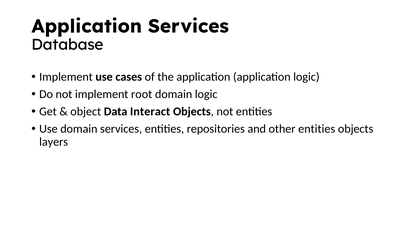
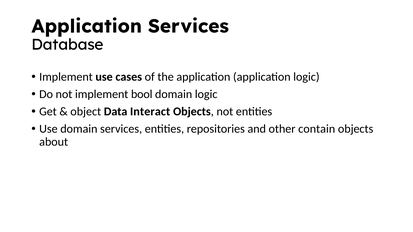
root: root -> bool (142, 94)
other entities: entities -> contain (317, 129)
layers: layers -> about (54, 142)
